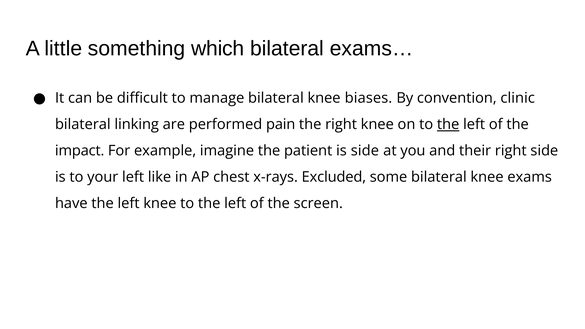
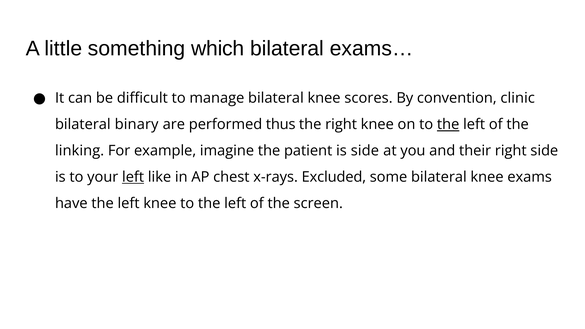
biases: biases -> scores (368, 98)
linking: linking -> binary (137, 124)
pain: pain -> thus (281, 124)
impact: impact -> linking (80, 151)
left underline: none -> present (133, 177)
